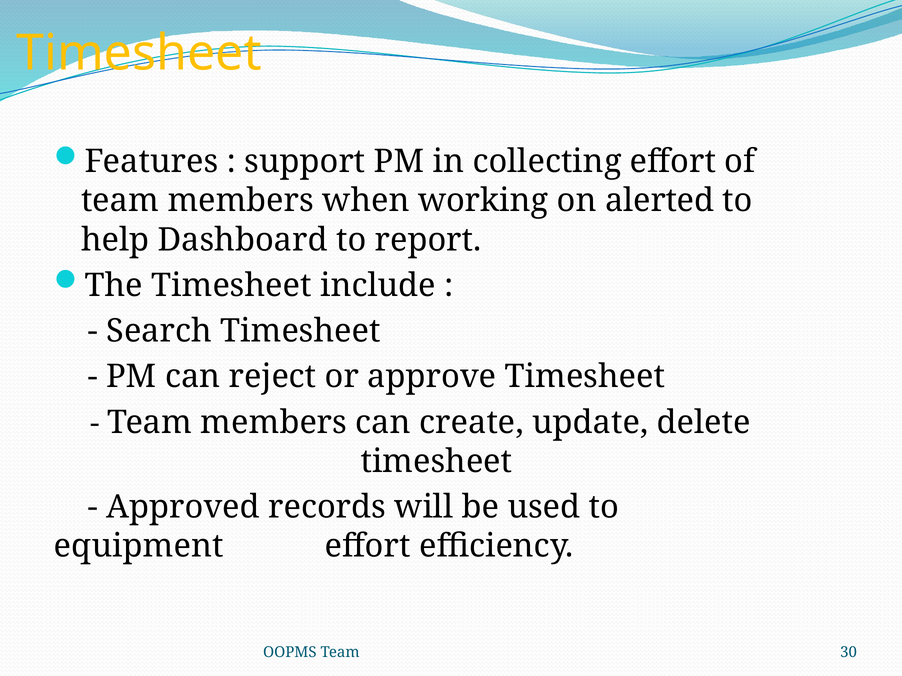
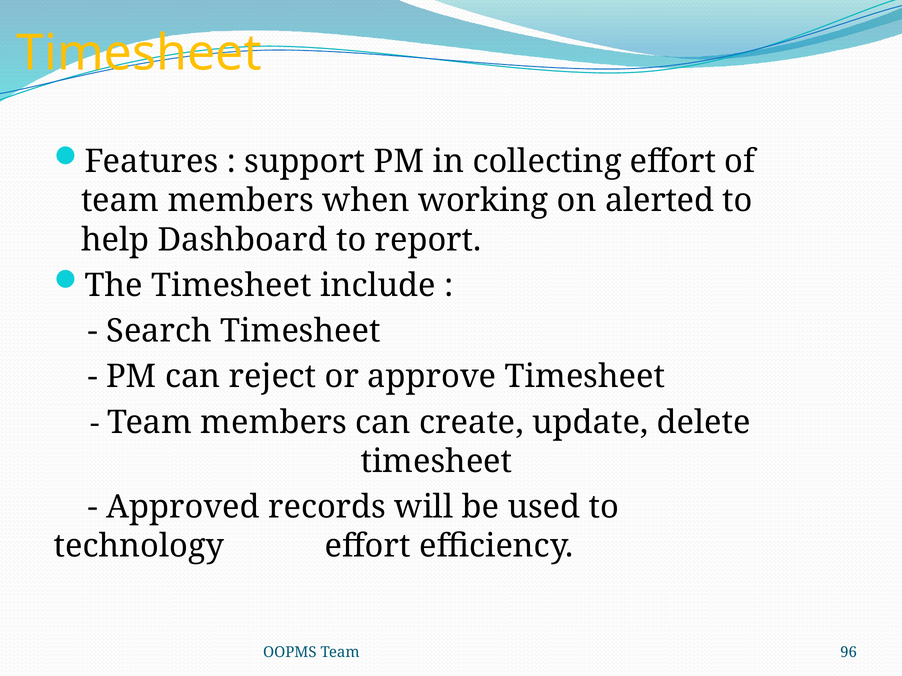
equipment: equipment -> technology (139, 547)
30: 30 -> 96 (849, 653)
